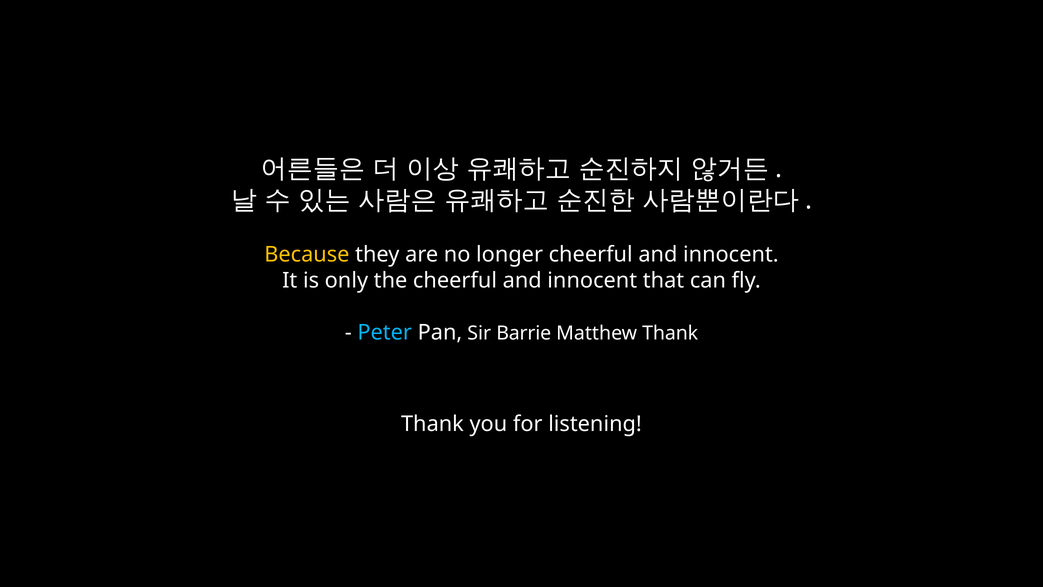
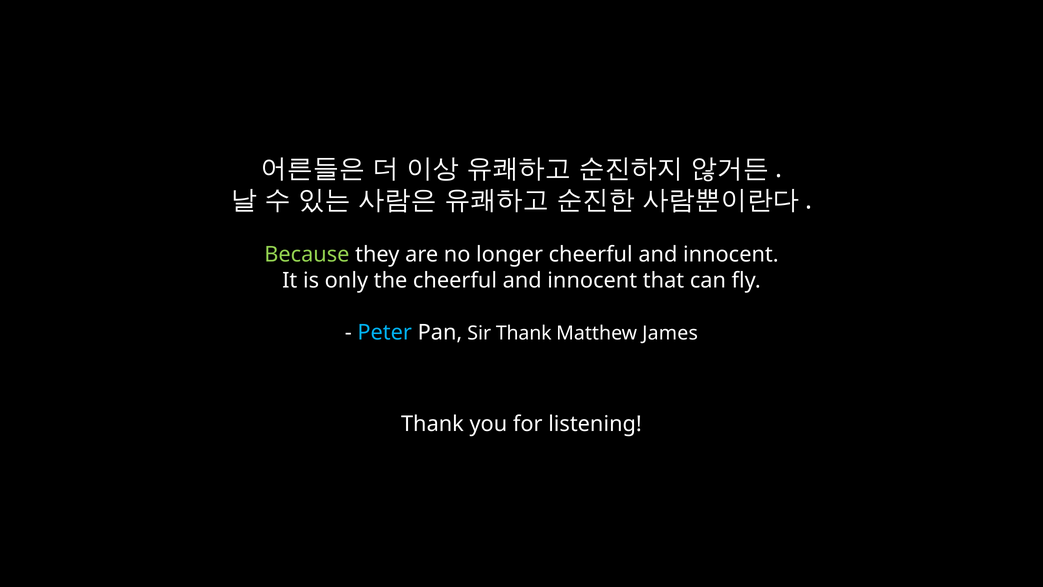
Because colour: yellow -> light green (307, 254)
Sir Barrie: Barrie -> Thank (524, 333)
Matthew Thank: Thank -> James (670, 333)
